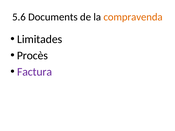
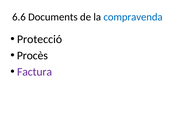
5.6: 5.6 -> 6.6 (19, 17)
compravenda colour: orange -> blue (133, 17)
Limitades: Limitades -> Protecció (40, 39)
